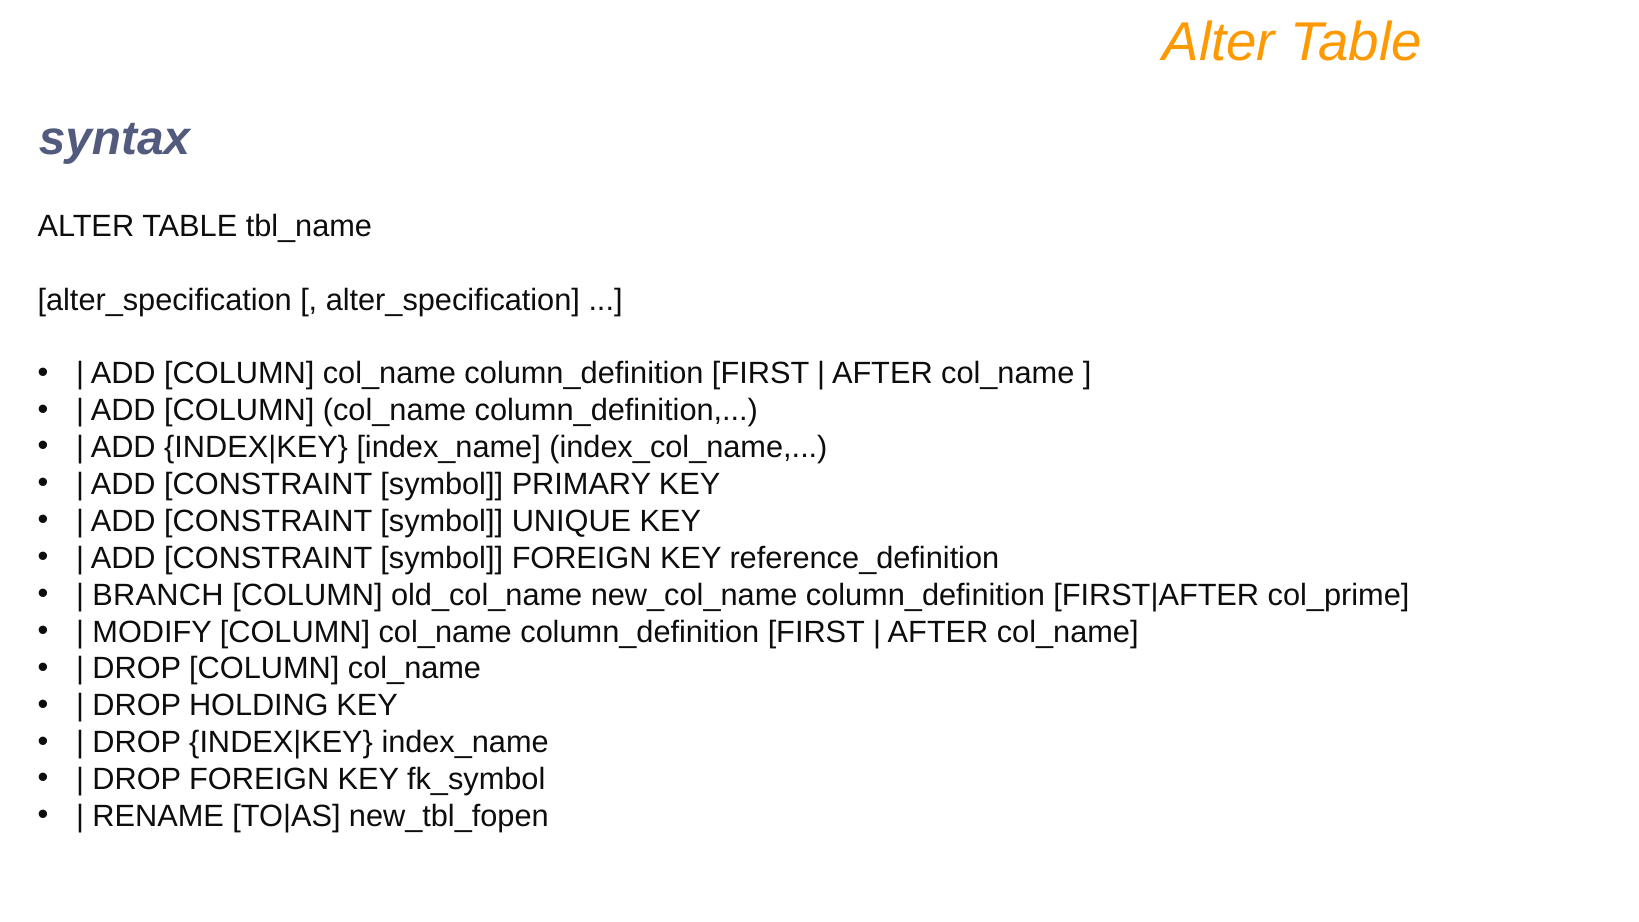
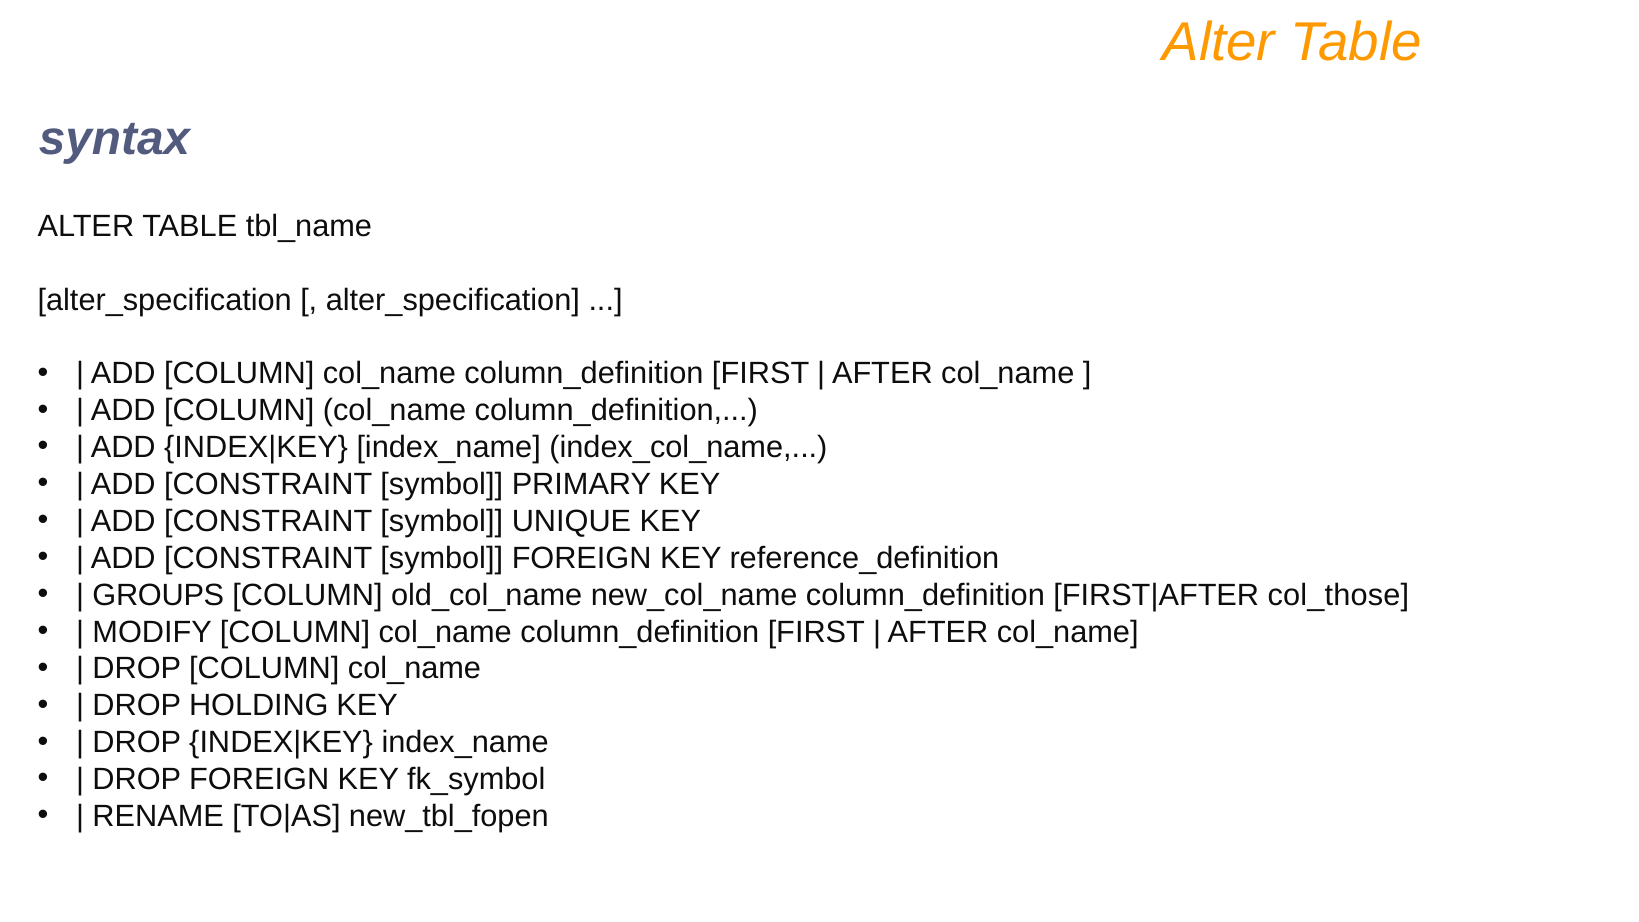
BRANCH: BRANCH -> GROUPS (158, 595)
col_prime: col_prime -> col_those (1338, 595)
